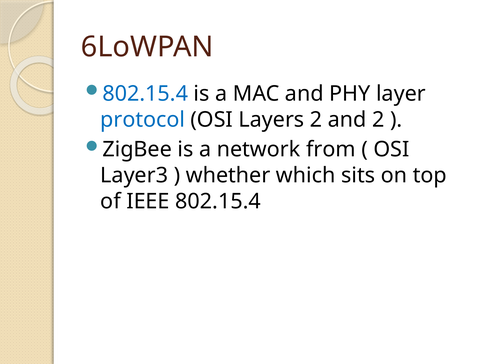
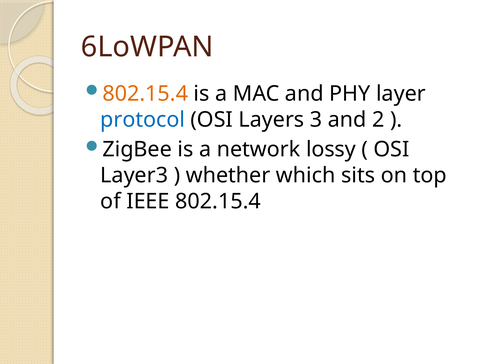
802.15.4 colour: blue -> orange (145, 94)
Layers 2: 2 -> 3 (316, 120)
from: from -> lossy (331, 149)
